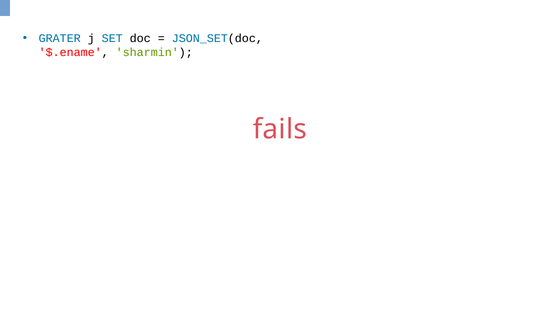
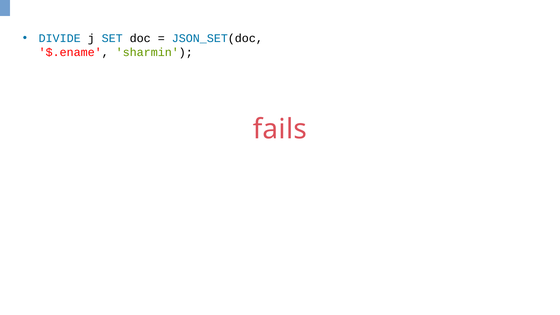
GRATER: GRATER -> DIVIDE (60, 38)
